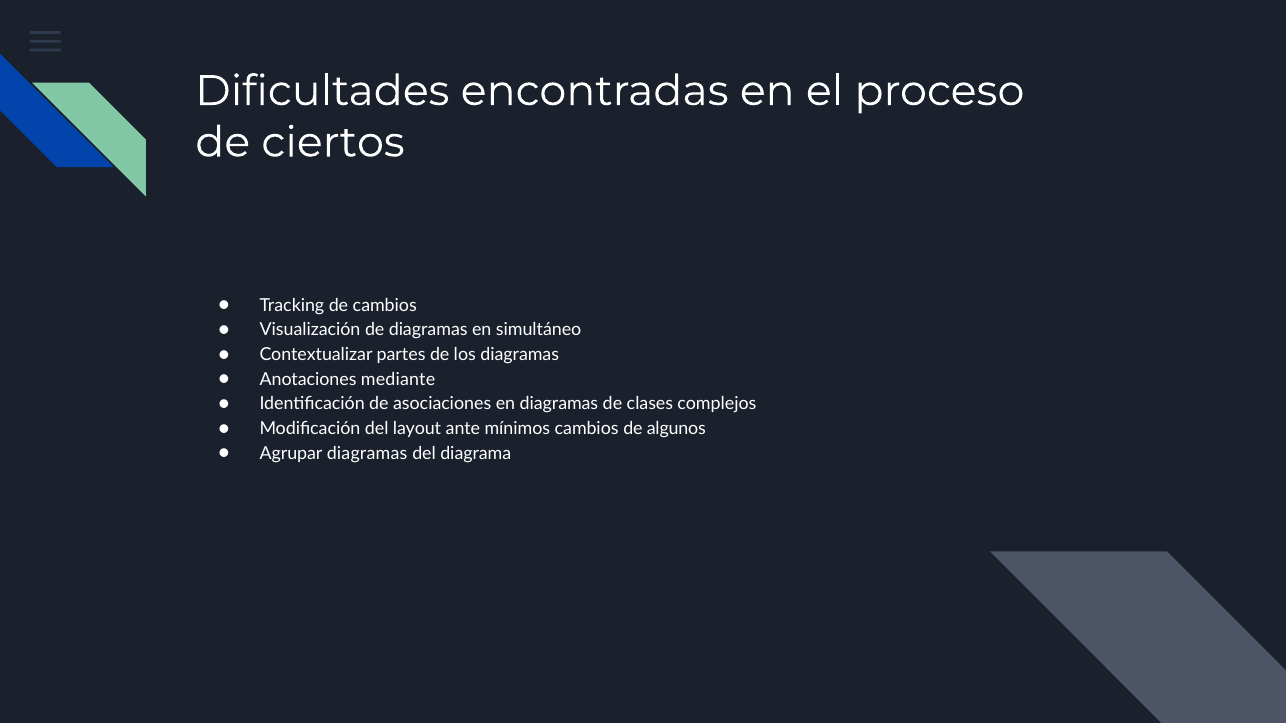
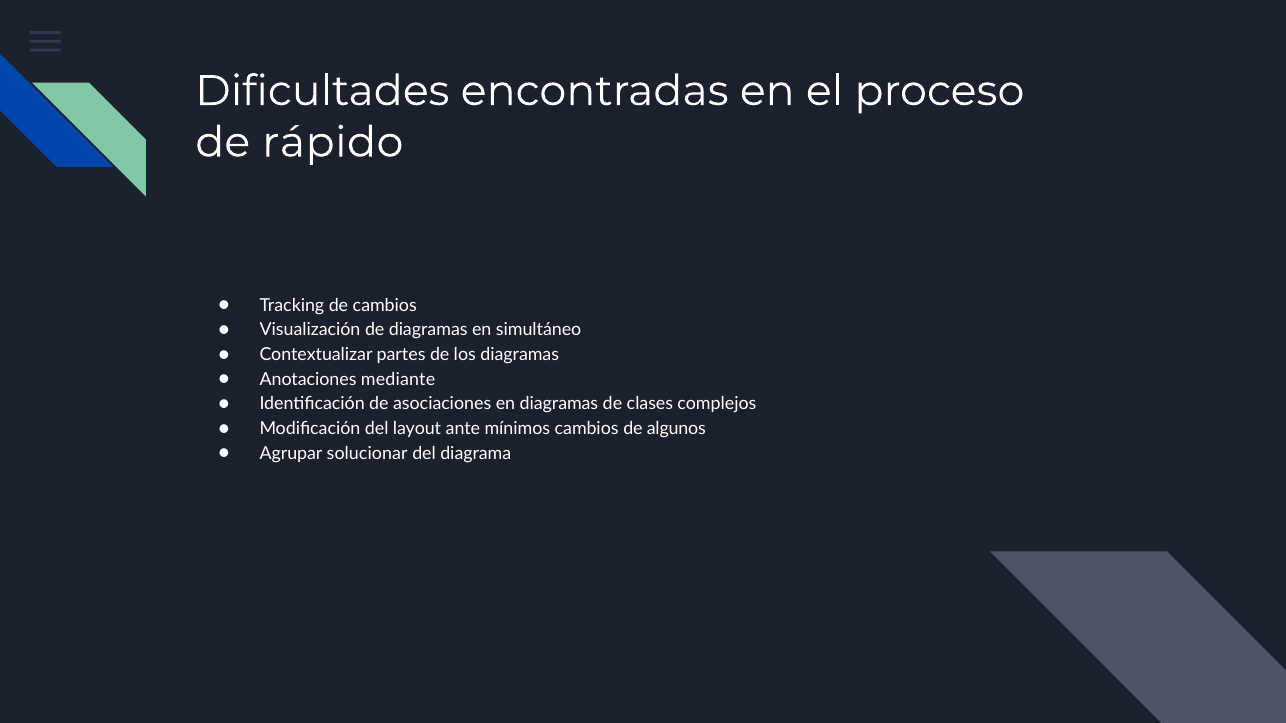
ciertos: ciertos -> rápido (333, 142)
Agrupar diagramas: diagramas -> solucionar (367, 453)
